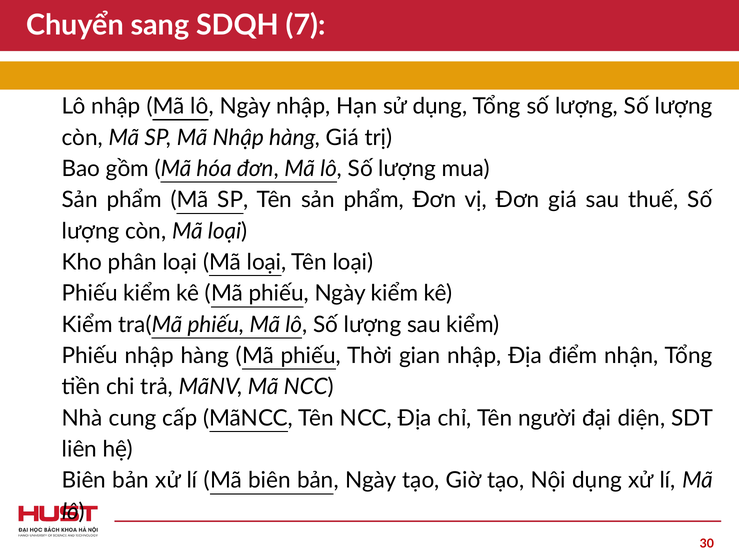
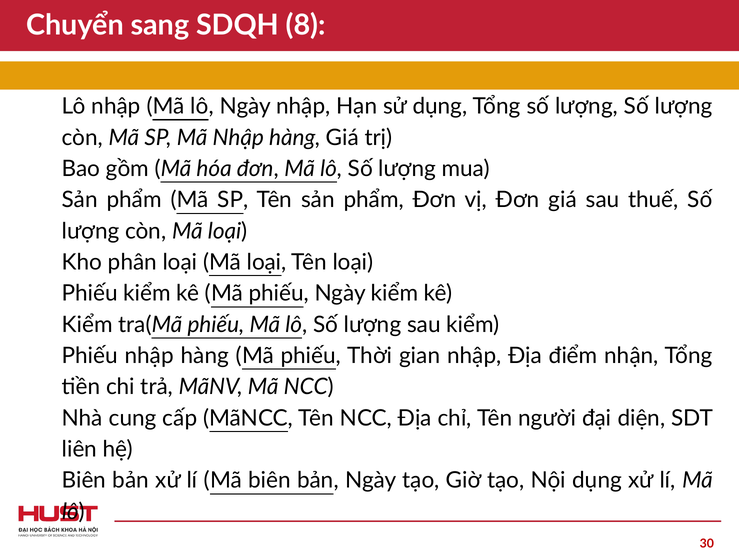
7: 7 -> 8 (306, 25)
